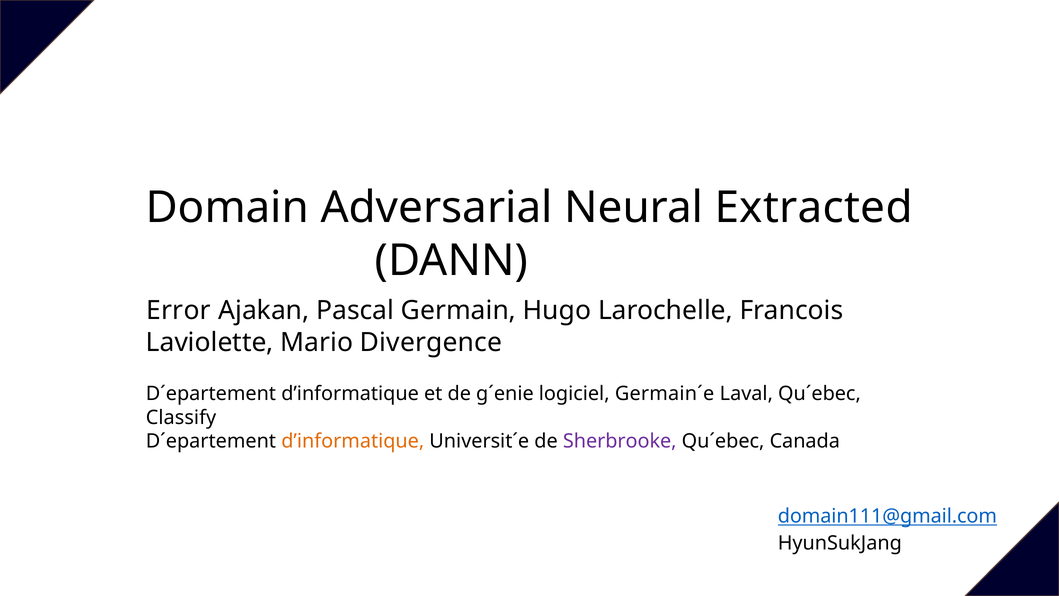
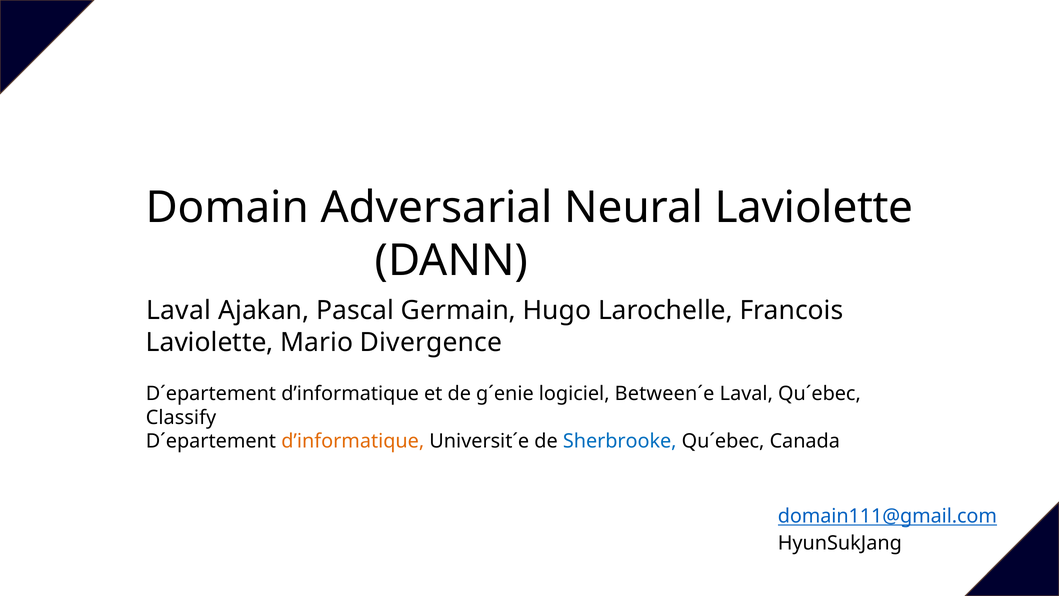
Neural Extracted: Extracted -> Laviolette (814, 207)
Error: Error -> Laval (179, 311)
Germain´e: Germain´e -> Between´e (665, 393)
Sherbrooke colour: purple -> blue (620, 441)
